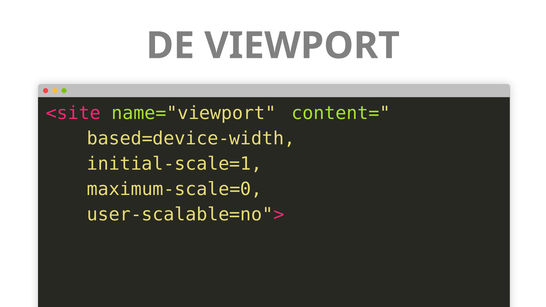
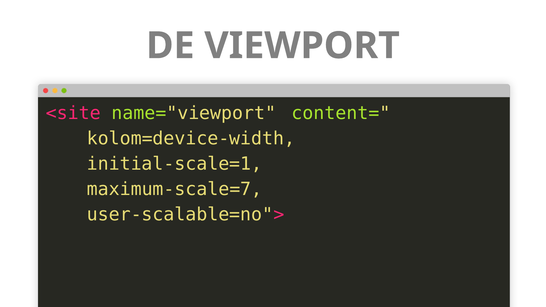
based=device-width: based=device-width -> kolom=device-width (191, 138)
maximum-scale=0: maximum-scale=0 -> maximum-scale=7 (175, 189)
